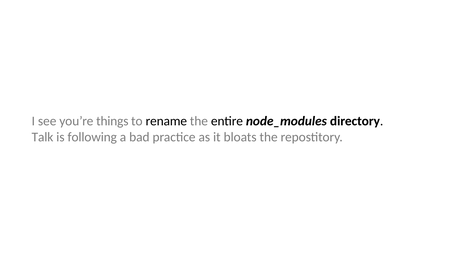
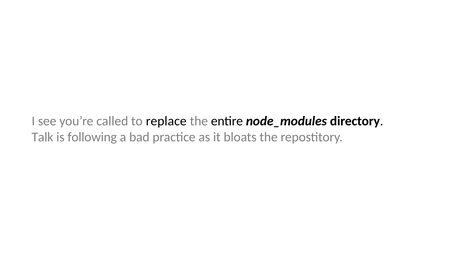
things: things -> called (112, 121)
rename: rename -> replace (166, 121)
